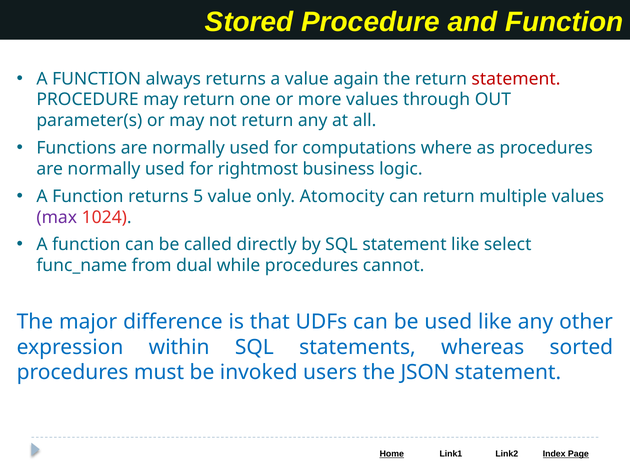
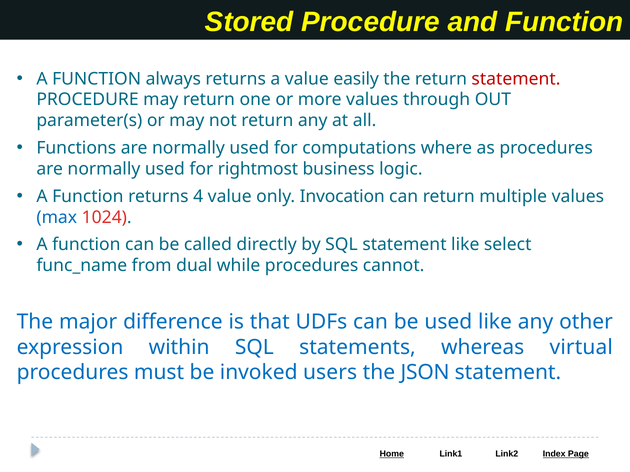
again: again -> easily (356, 79)
5: 5 -> 4 (198, 196)
Atomocity: Atomocity -> Invocation (342, 196)
max colour: purple -> blue (57, 217)
sorted: sorted -> virtual (581, 348)
